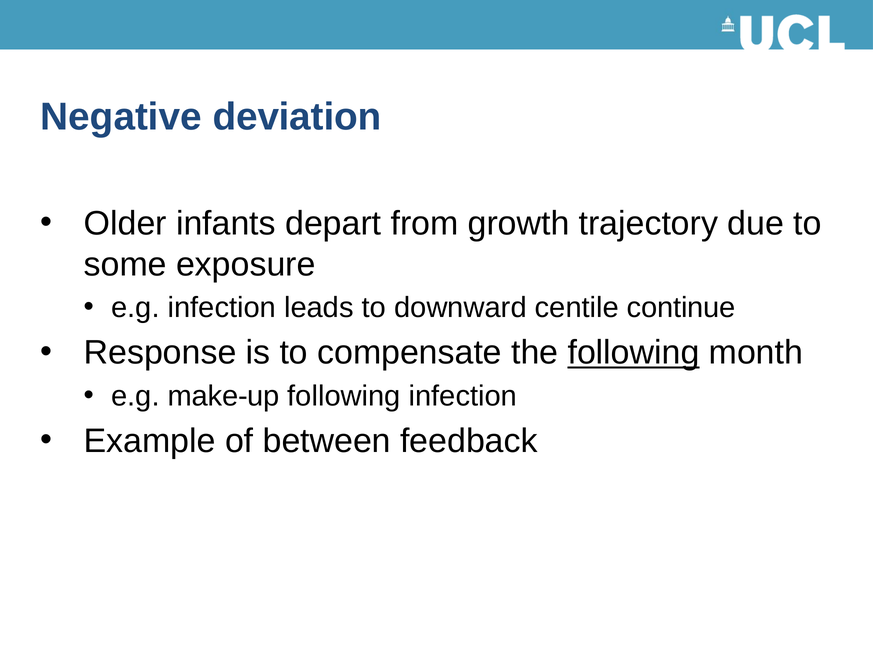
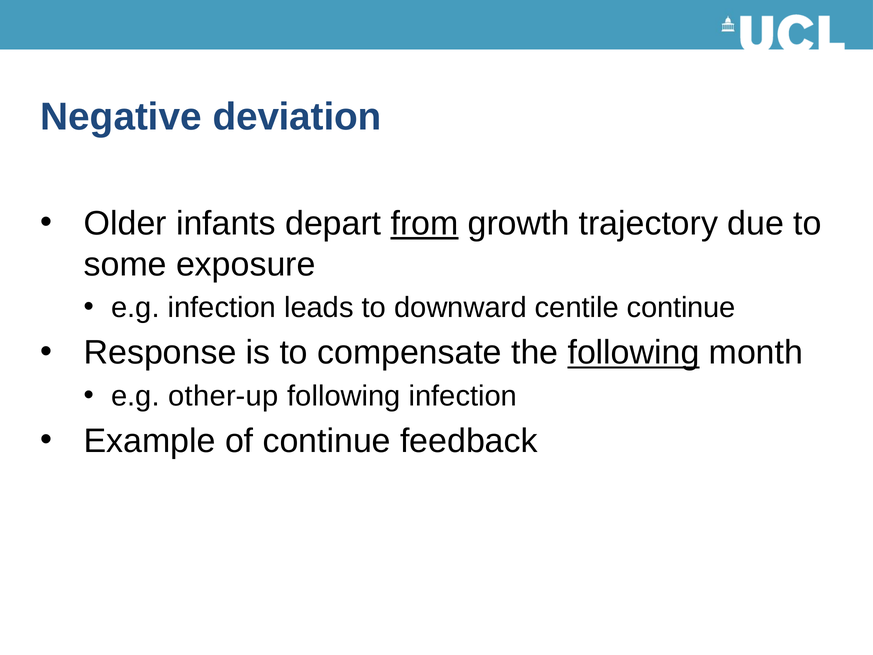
from underline: none -> present (425, 224)
make-up: make-up -> other-up (223, 396)
of between: between -> continue (327, 441)
